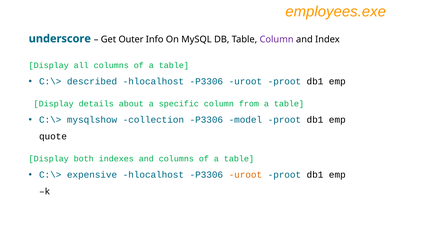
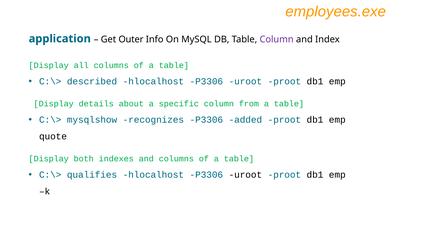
underscore: underscore -> application (60, 39)
collection: collection -> recognizes (153, 120)
model: model -> added (245, 120)
expensive: expensive -> qualifies (92, 175)
uroot colour: orange -> black (245, 175)
